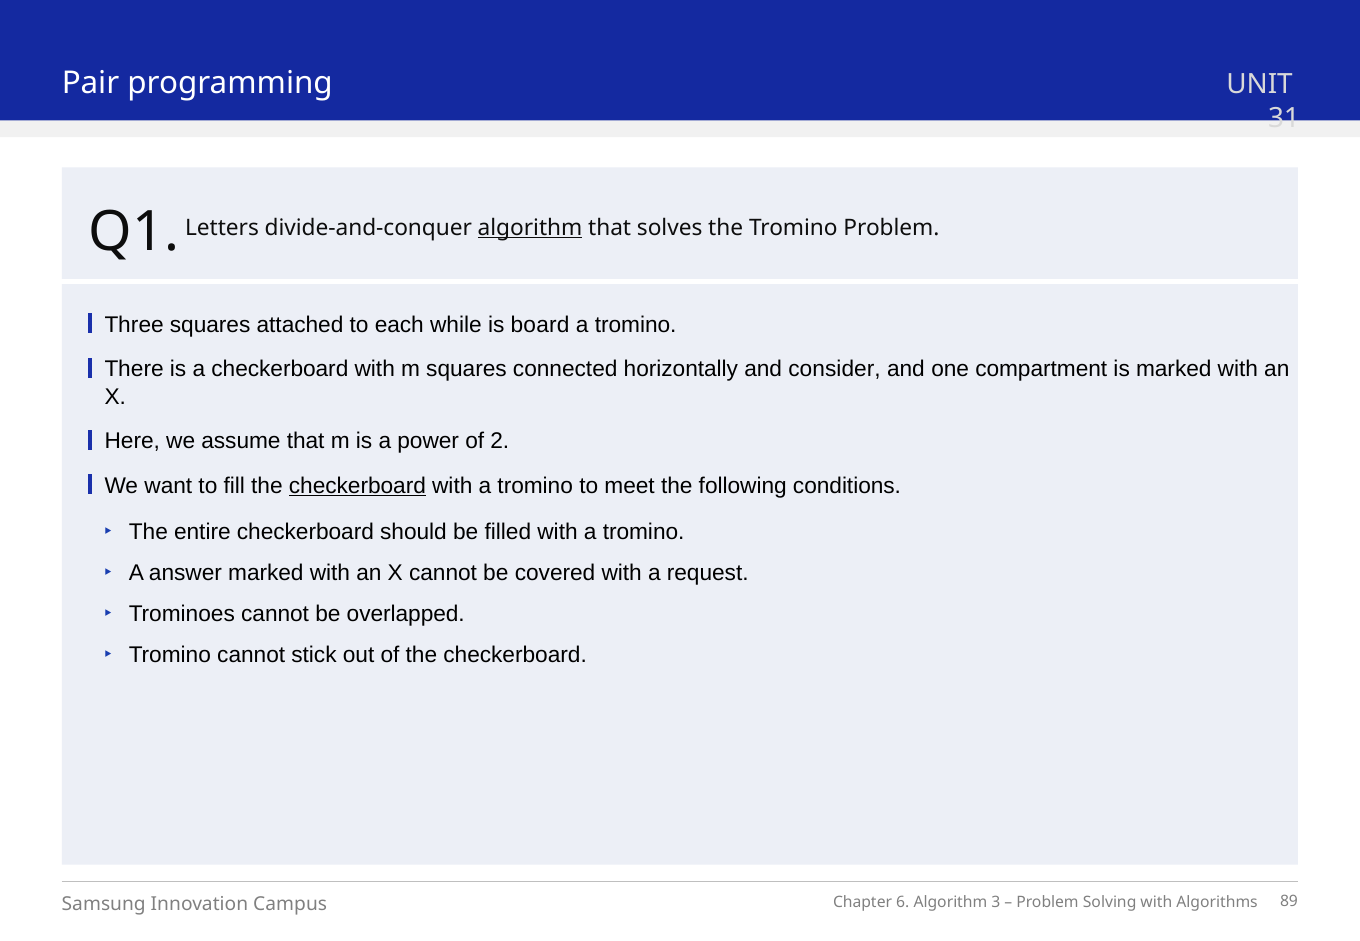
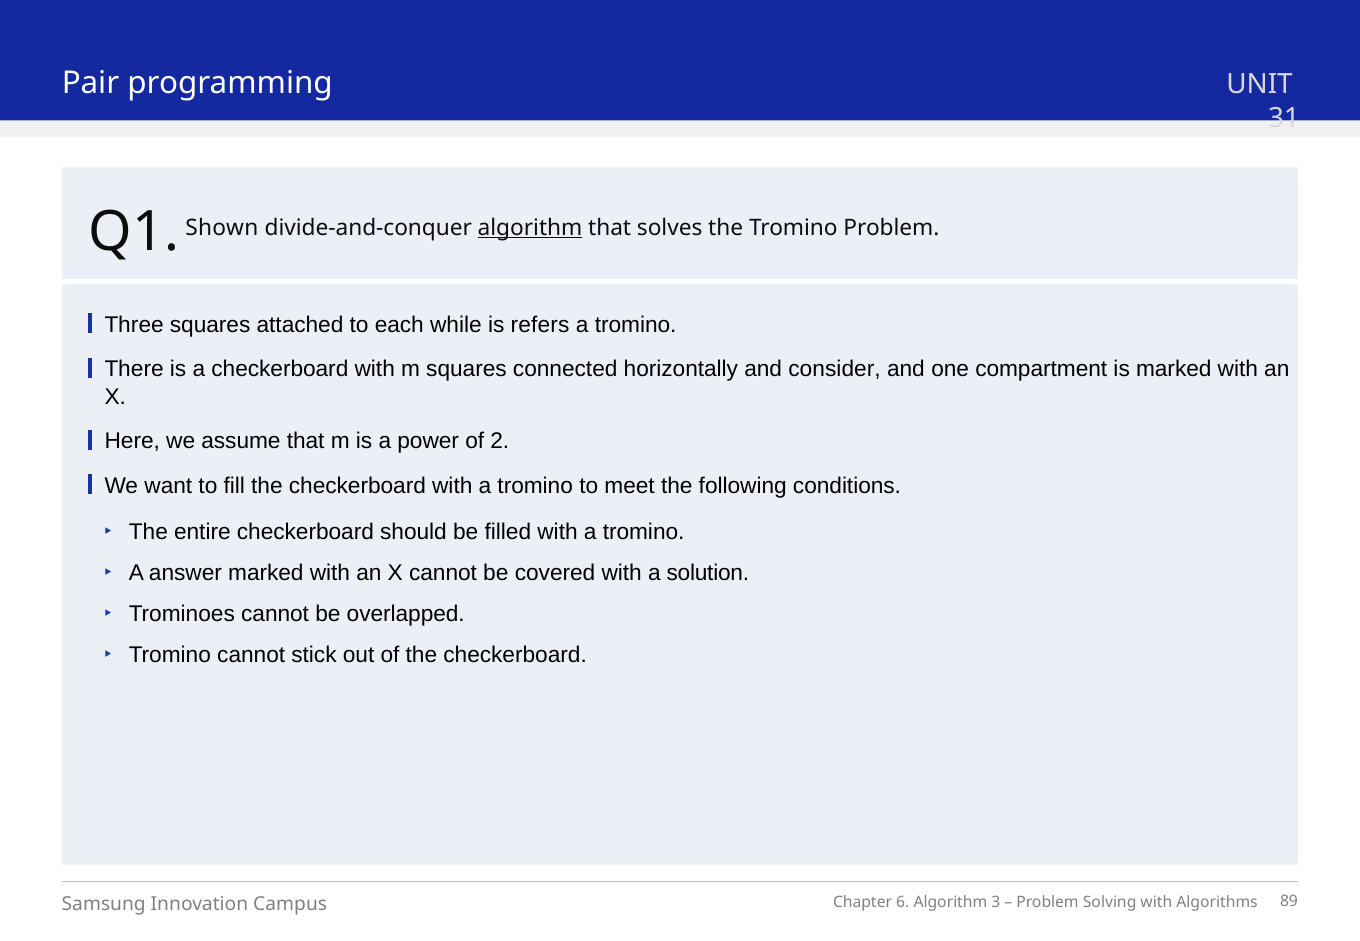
Letters: Letters -> Shown (222, 228)
board: board -> refers (540, 325)
checkerboard underline: present -> none (357, 486)
request: request -> solution (708, 573)
